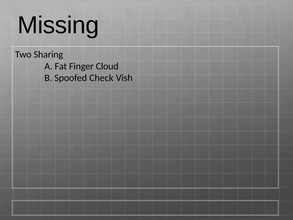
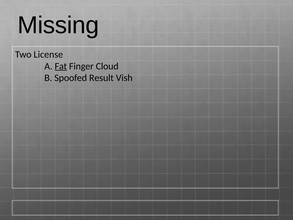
Sharing: Sharing -> License (48, 54)
Fat underline: none -> present (61, 66)
Check: Check -> Result (101, 78)
